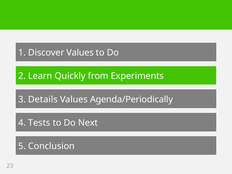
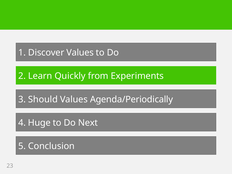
Details: Details -> Should (43, 99)
Tests: Tests -> Huge (39, 123)
